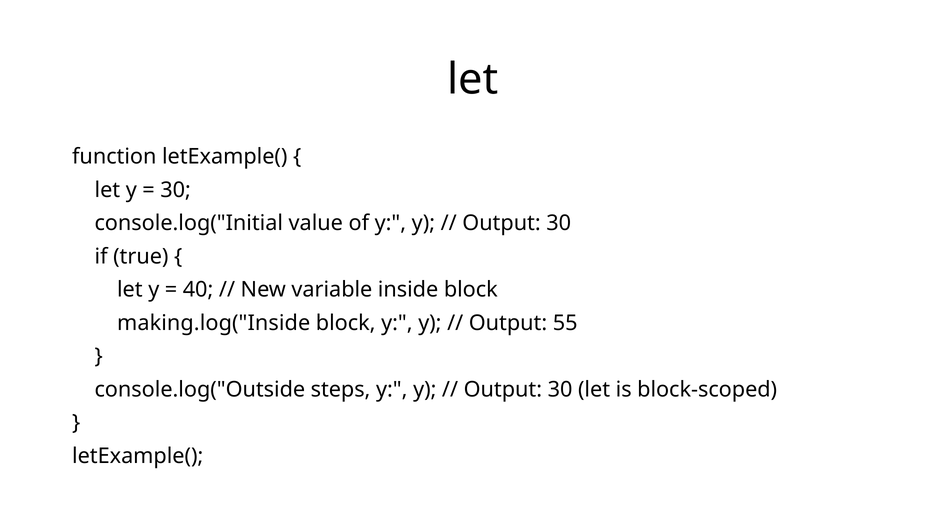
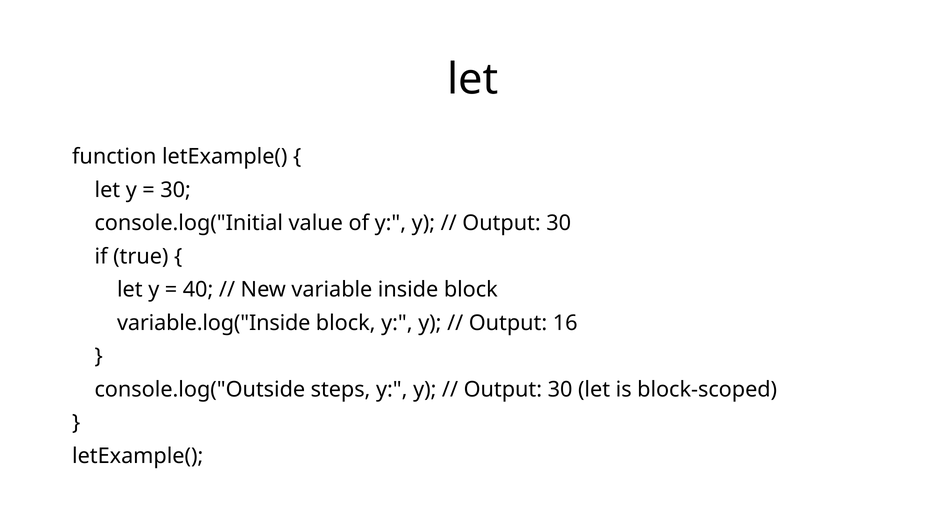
making.log("Inside: making.log("Inside -> variable.log("Inside (214, 323)
55: 55 -> 16 (565, 323)
